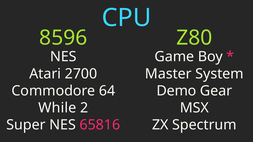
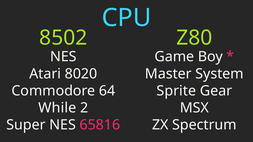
8596: 8596 -> 8502 (63, 38)
2700: 2700 -> 8020 (81, 74)
Demo: Demo -> Sprite (176, 91)
